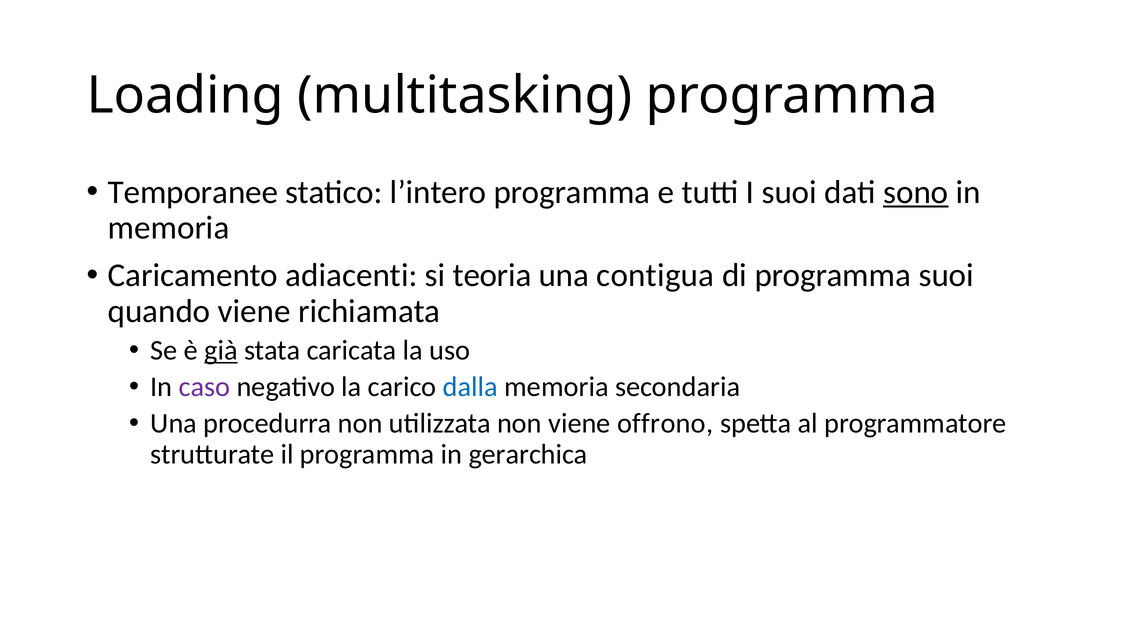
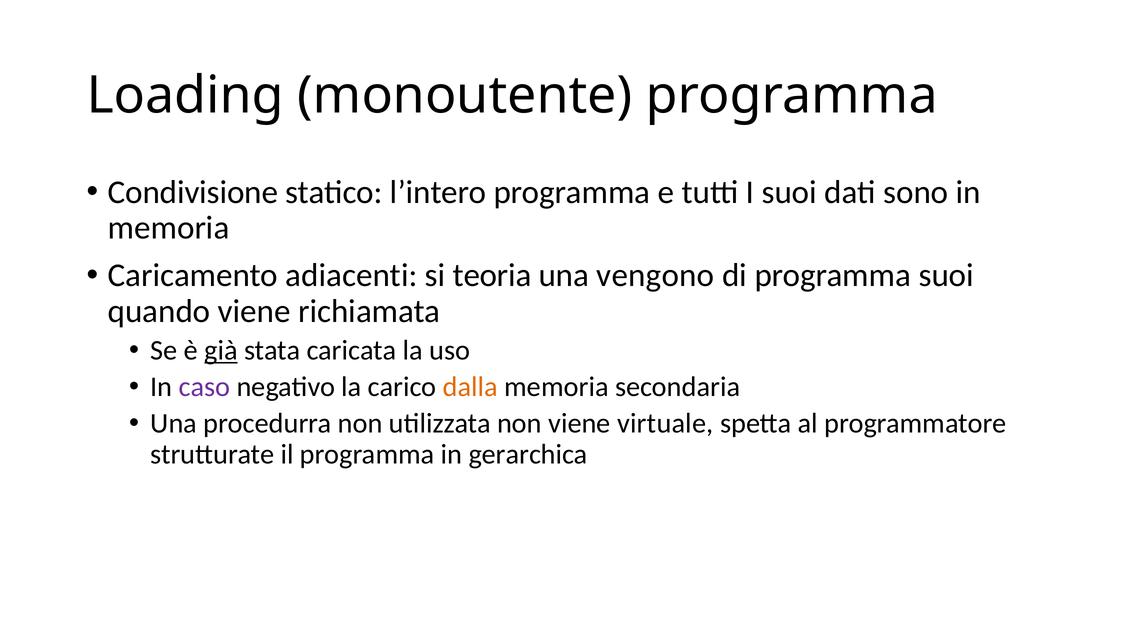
multitasking: multitasking -> monoutente (465, 95)
Temporanee: Temporanee -> Condivisione (193, 192)
sono underline: present -> none (916, 192)
contigua: contigua -> vengono (655, 275)
dalla colour: blue -> orange (470, 387)
offrono: offrono -> virtuale (665, 423)
